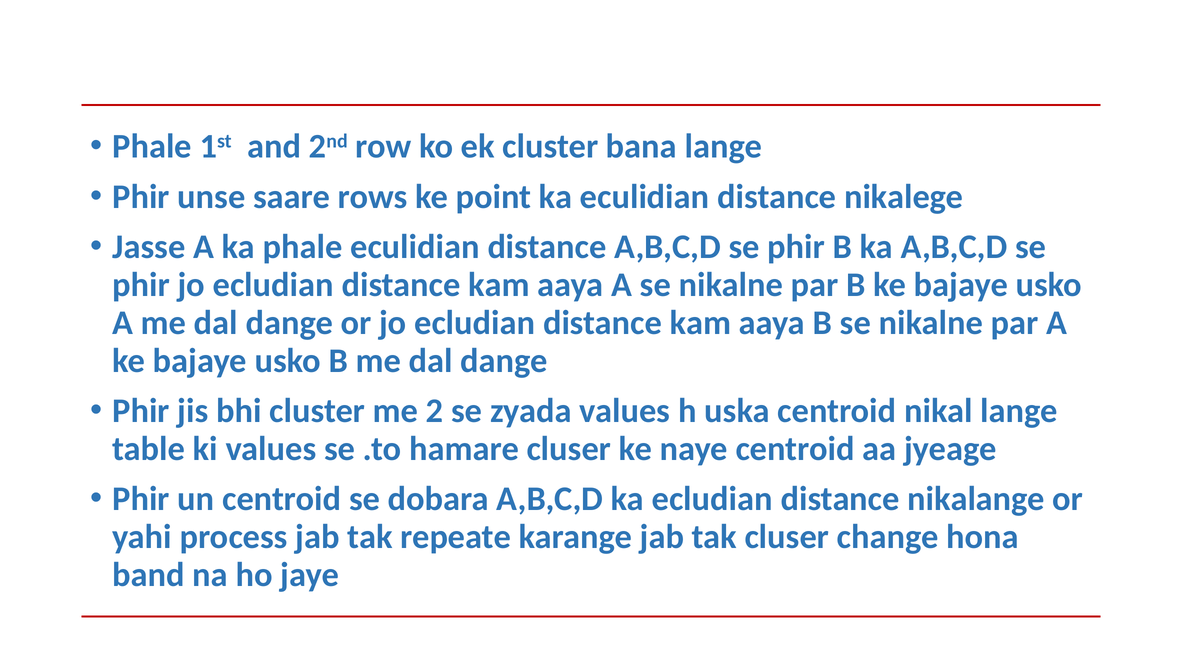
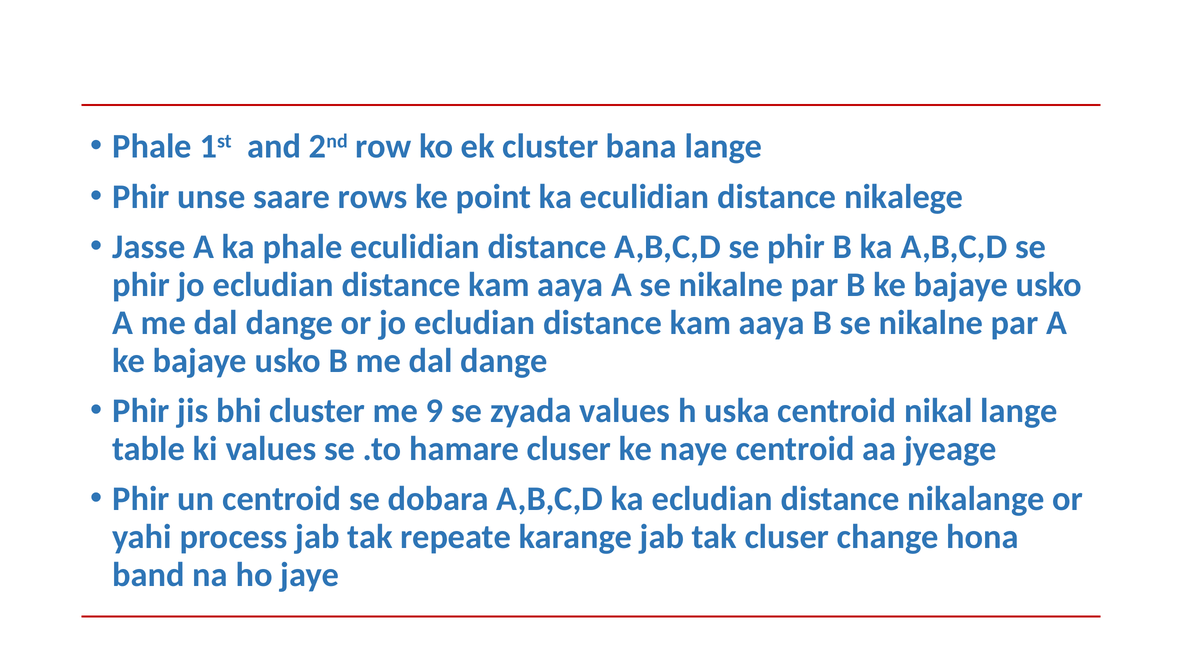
2: 2 -> 9 (435, 411)
